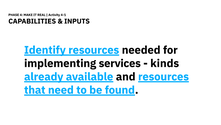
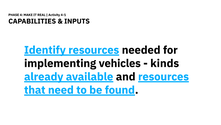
services: services -> vehicles (120, 63)
